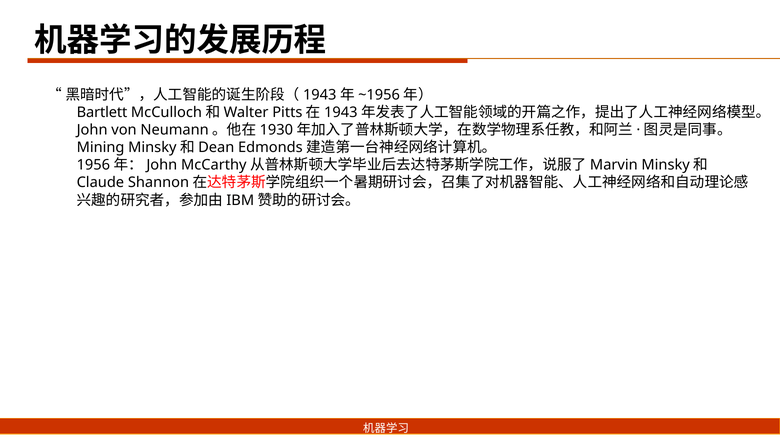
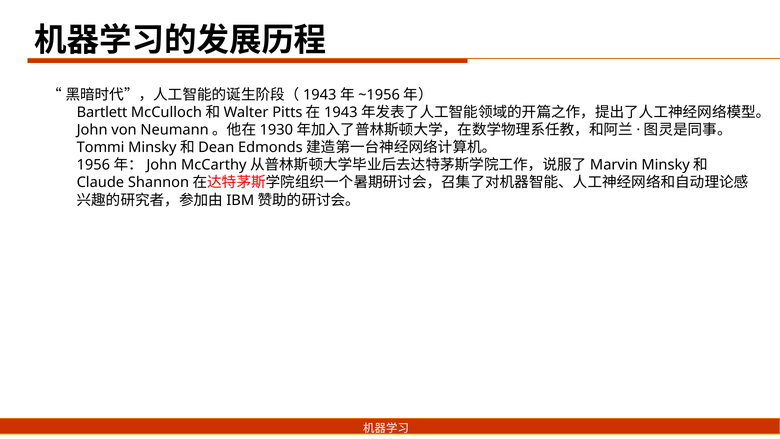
Mining: Mining -> Tommi (101, 147)
